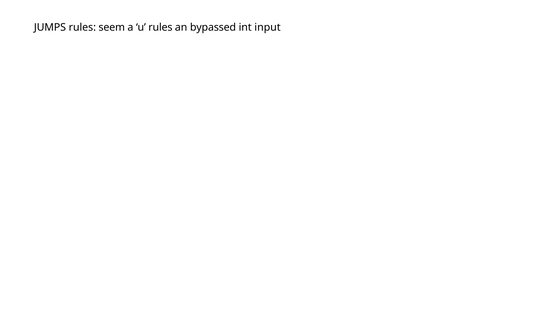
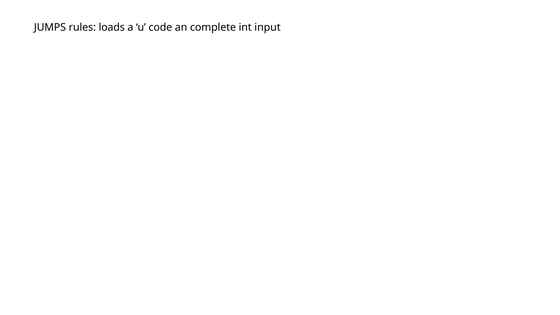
seem: seem -> loads (112, 27)
u rules: rules -> code (160, 27)
bypassed: bypassed -> complete (213, 27)
